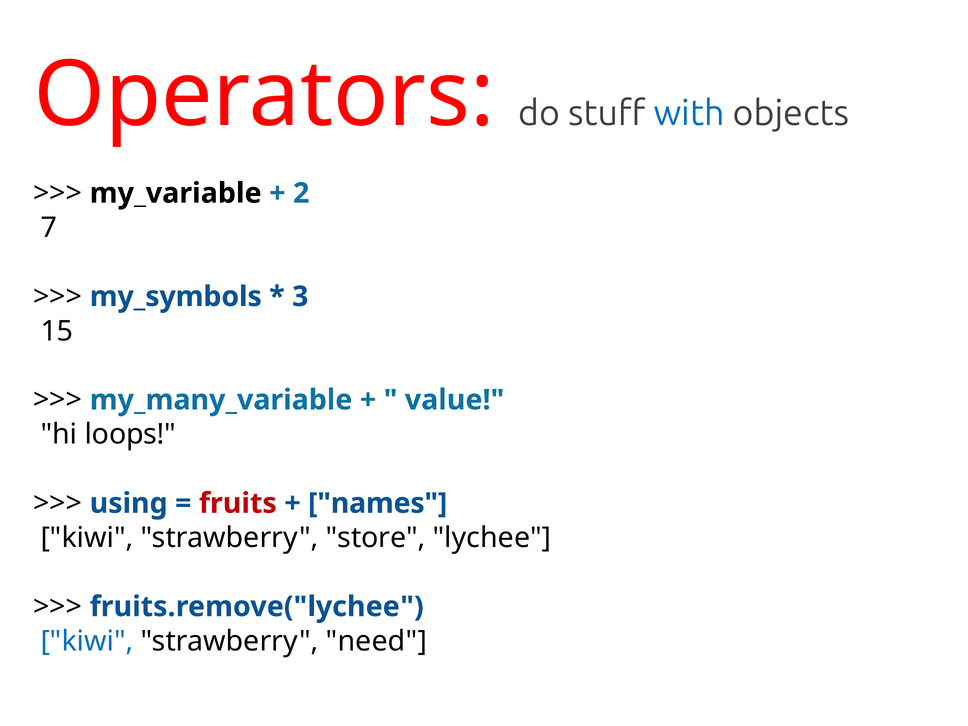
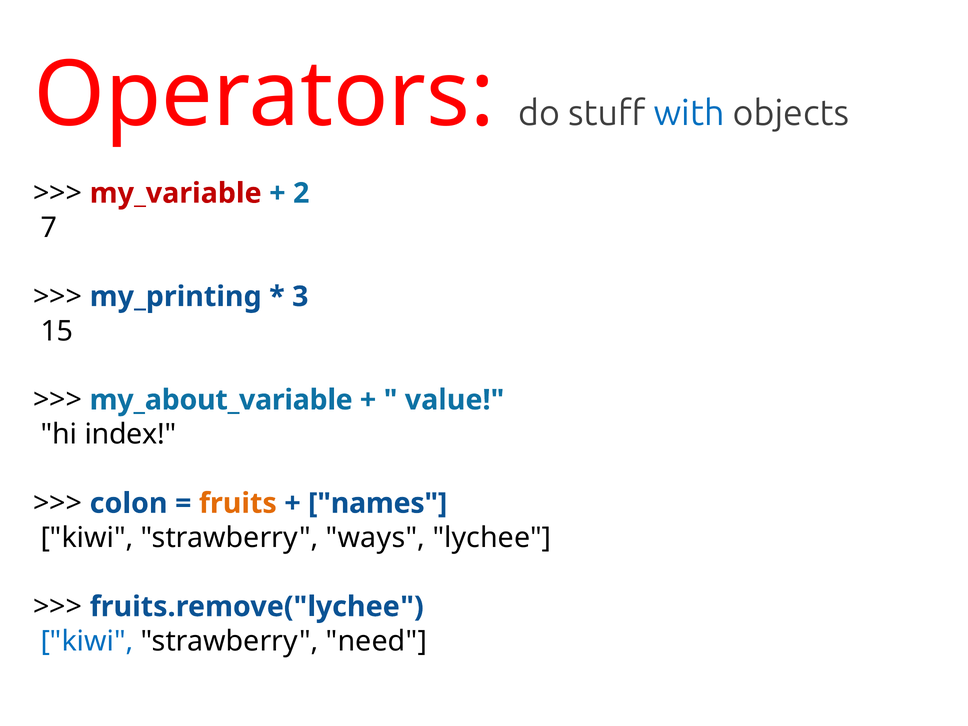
my_variable colour: black -> red (176, 193)
my_symbols: my_symbols -> my_printing (176, 297)
my_many_variable: my_many_variable -> my_about_variable (221, 400)
loops: loops -> index (130, 434)
using: using -> colon (129, 503)
fruits colour: red -> orange (238, 503)
store: store -> ways (375, 538)
